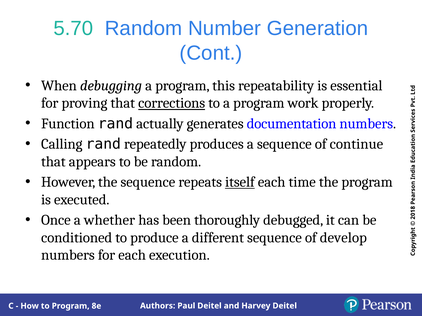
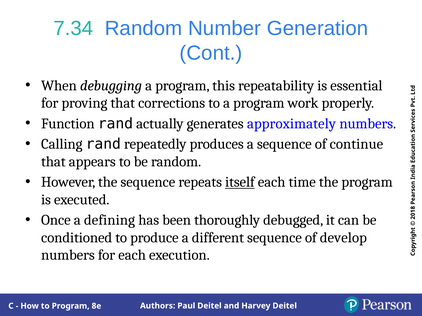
5.70: 5.70 -> 7.34 (73, 29)
corrections underline: present -> none (172, 103)
documentation: documentation -> approximately (291, 124)
whether: whether -> defining (109, 220)
